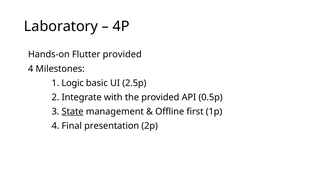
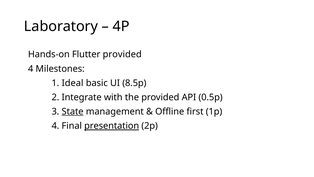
Logic: Logic -> Ideal (73, 83)
2.5p: 2.5p -> 8.5p (134, 83)
presentation underline: none -> present (112, 126)
